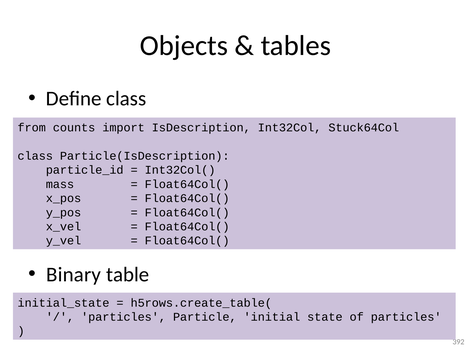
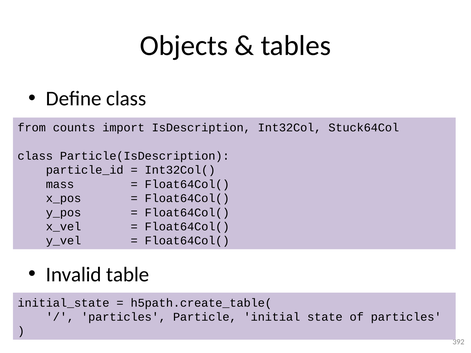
Binary: Binary -> Invalid (74, 275)
h5rows.create_table(: h5rows.create_table( -> h5path.create_table( (201, 303)
